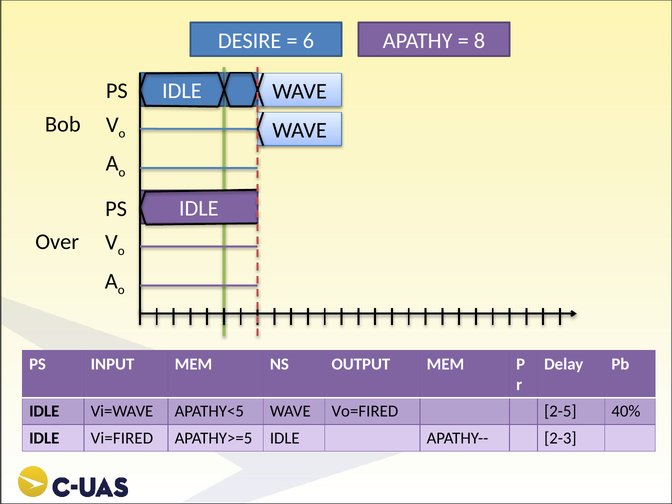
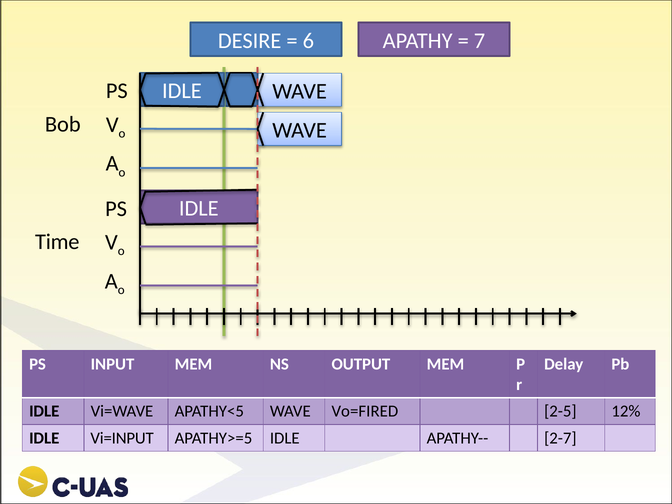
8: 8 -> 7 (479, 41)
Over: Over -> Time (57, 242)
40%: 40% -> 12% (626, 411)
Vi=FIRED: Vi=FIRED -> Vi=INPUT (122, 438)
2-3: 2-3 -> 2-7 (560, 438)
